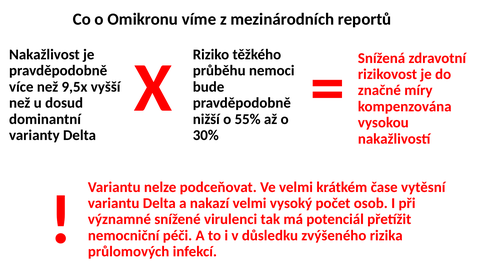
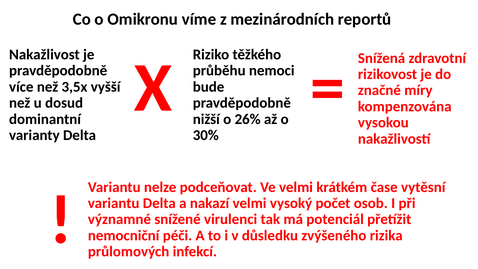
9,5x: 9,5x -> 3,5x (74, 87)
55%: 55% -> 26% (248, 119)
